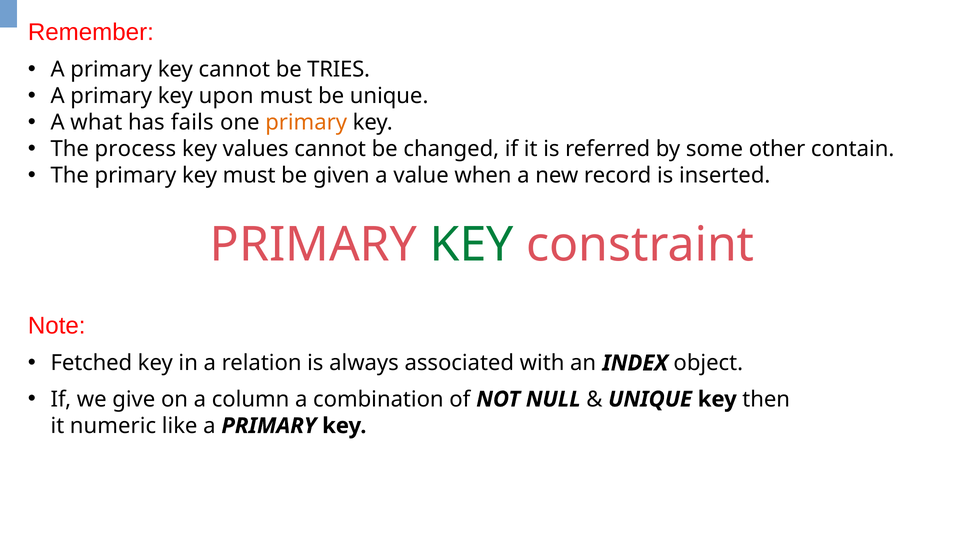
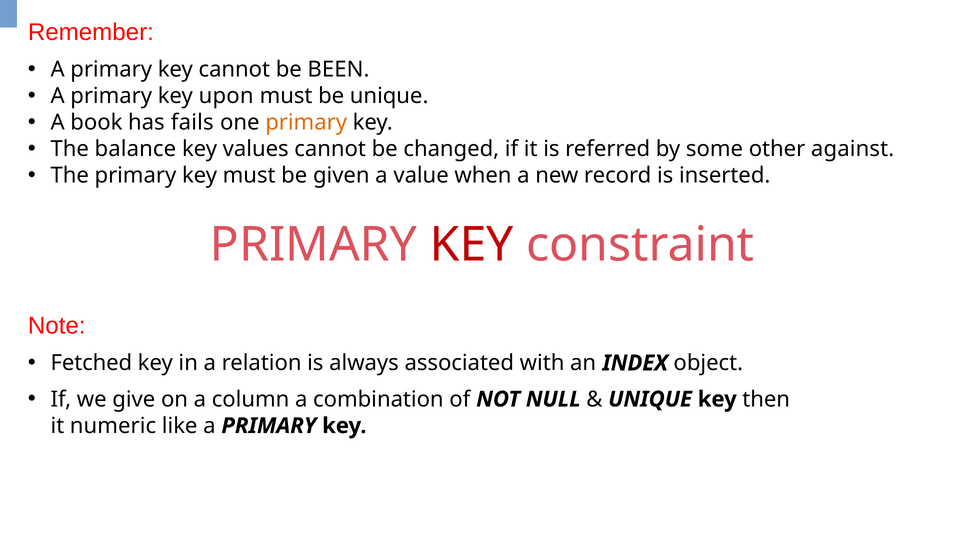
TRIES: TRIES -> BEEN (338, 69)
what: what -> book (96, 122)
process: process -> balance (135, 149)
contain: contain -> against (853, 149)
KEY colour: green -> red (472, 245)
